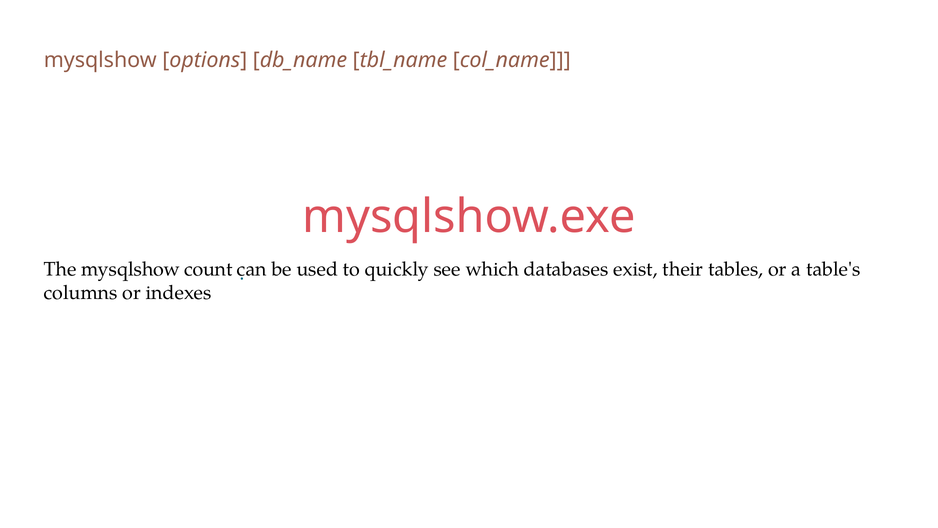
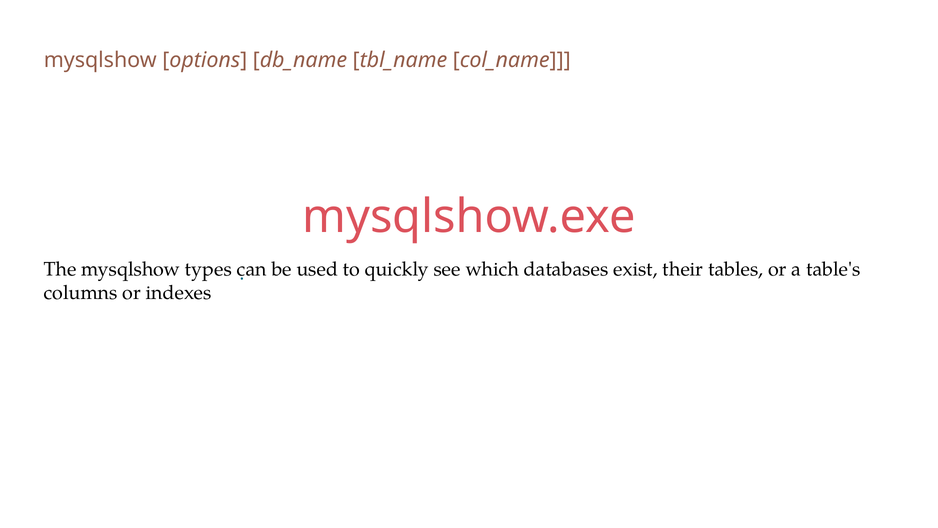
count: count -> types (208, 269)
